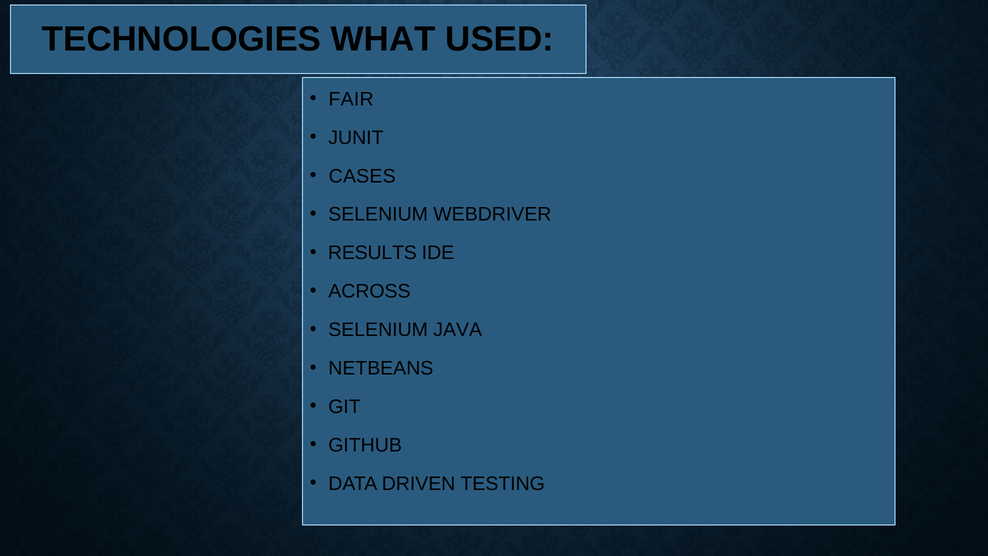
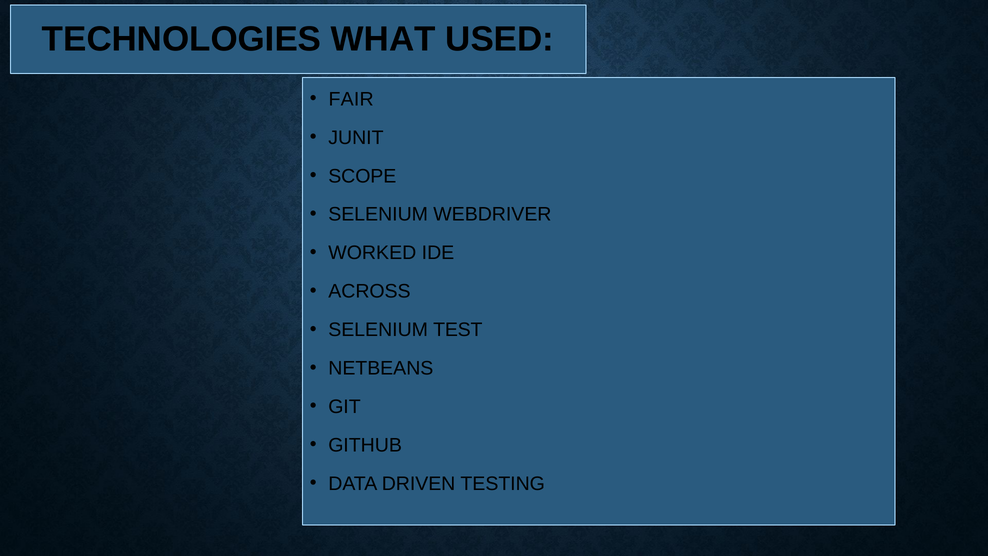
CASES: CASES -> SCOPE (362, 176)
RESULTS: RESULTS -> WORKED (372, 253)
JAVA: JAVA -> TEST (458, 330)
